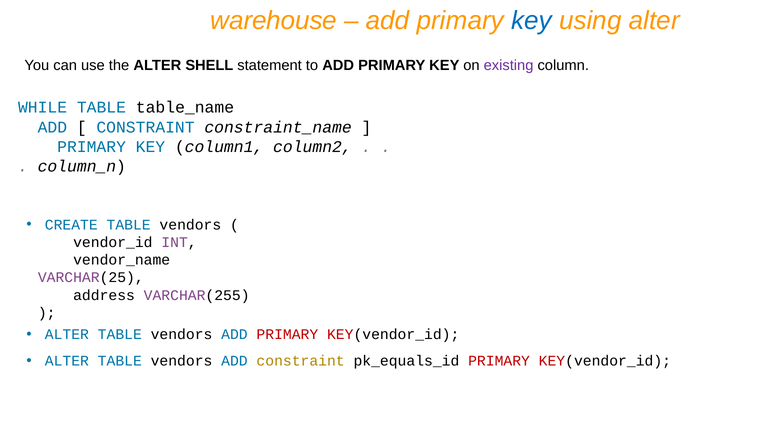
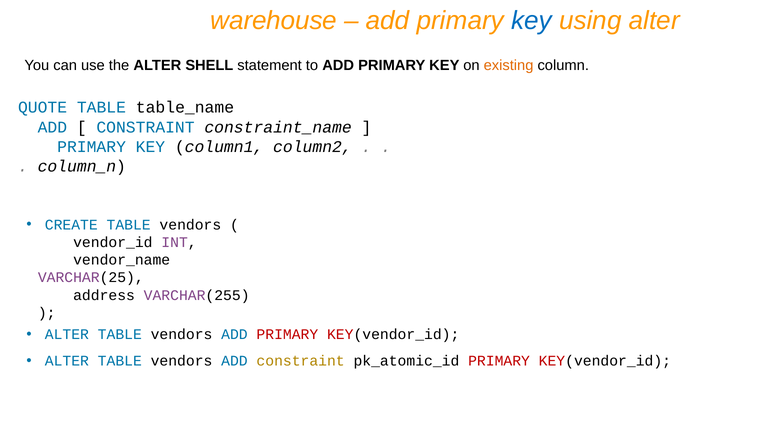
existing colour: purple -> orange (509, 65)
WHILE: WHILE -> QUOTE (43, 108)
pk_equals_id: pk_equals_id -> pk_atomic_id (406, 361)
